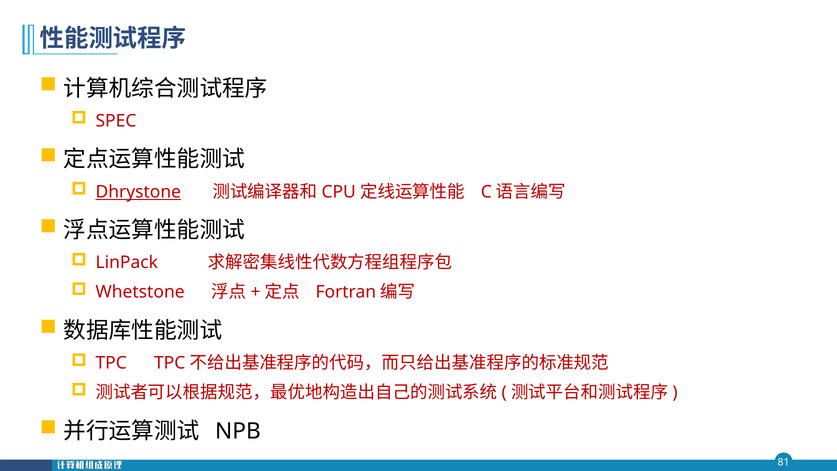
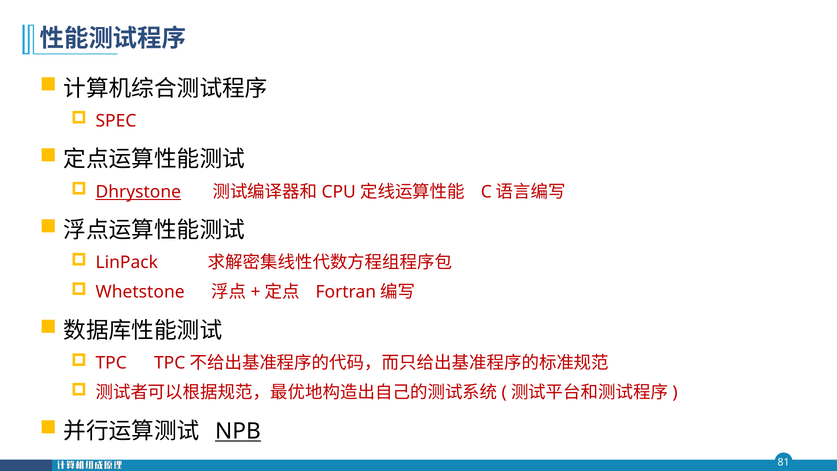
NPB underline: none -> present (238, 431)
